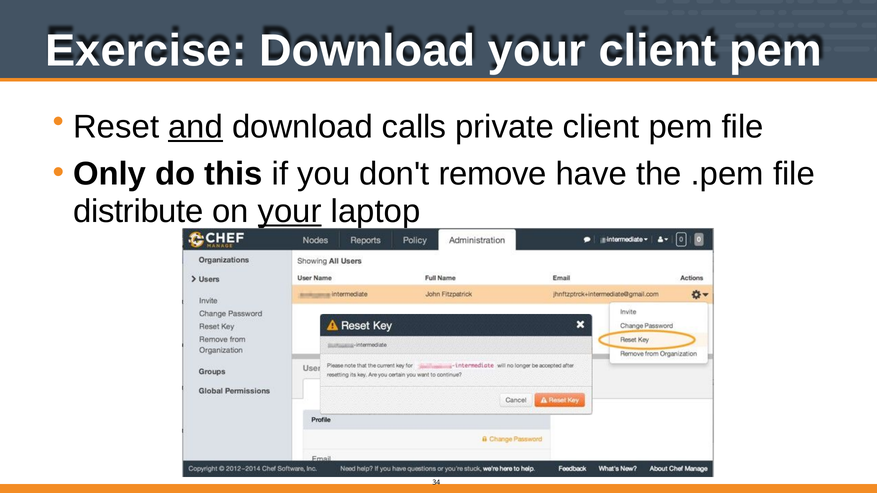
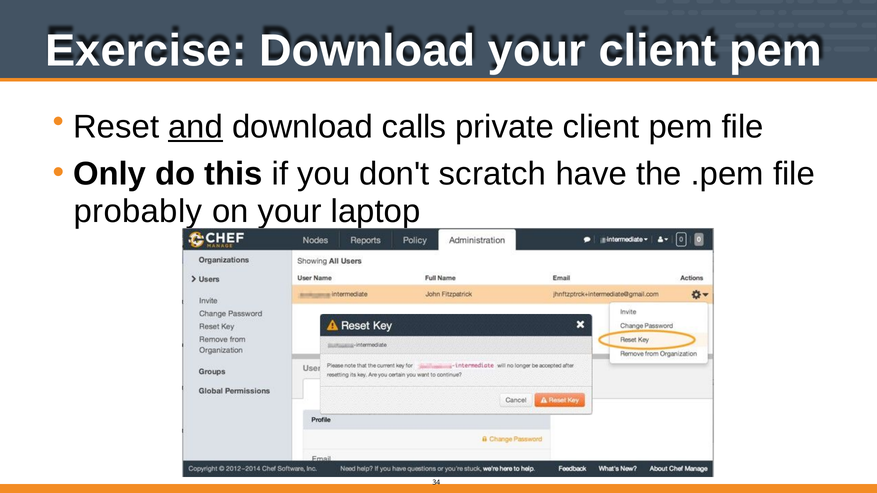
remove: remove -> scratch (492, 174)
distribute: distribute -> probably (138, 212)
your underline: present -> none (290, 212)
